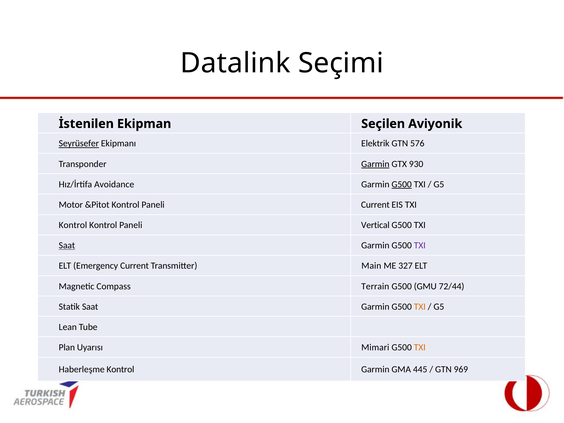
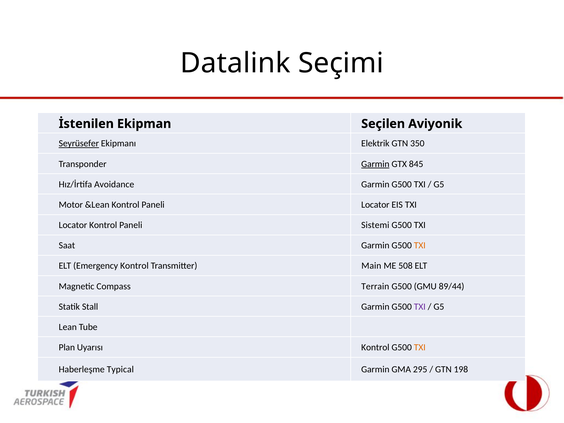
576: 576 -> 350 (417, 144)
930: 930 -> 845 (416, 164)
G500 underline: present -> none (402, 184)
&Pitot: &Pitot -> &Lean (97, 205)
Paneli Current: Current -> Locator (375, 205)
Kontrol: Kontrol -> Locator (73, 225)
Vertical: Vertical -> Sistemi (375, 225)
Saat underline: present -> none (67, 245)
TXI colour: purple -> orange (420, 245)
Emergency Current: Current -> Kontrol (134, 266)
327: 327 -> 508 (405, 266)
72/44: 72/44 -> 89/44 (452, 286)
Statik Saat: Saat -> Stall (90, 307)
TXI colour: orange -> purple (420, 307)
Uyarısı Mimari: Mimari -> Kontrol (375, 347)
Haberleşme Kontrol: Kontrol -> Typical (120, 369)
445: 445 -> 295 (420, 369)
969: 969 -> 198 (461, 369)
